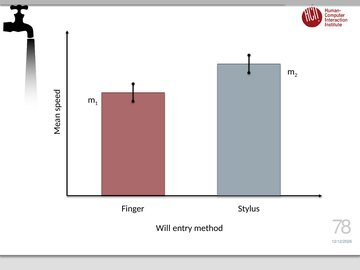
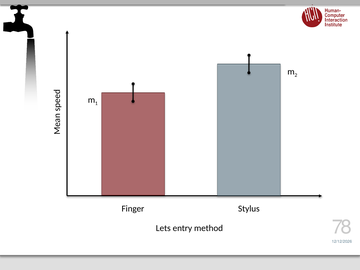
Will: Will -> Lets (163, 228)
